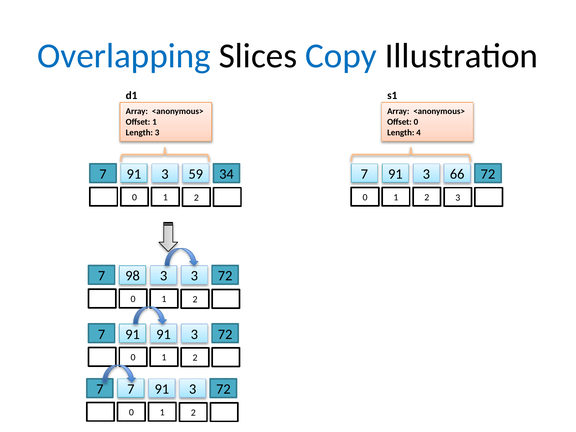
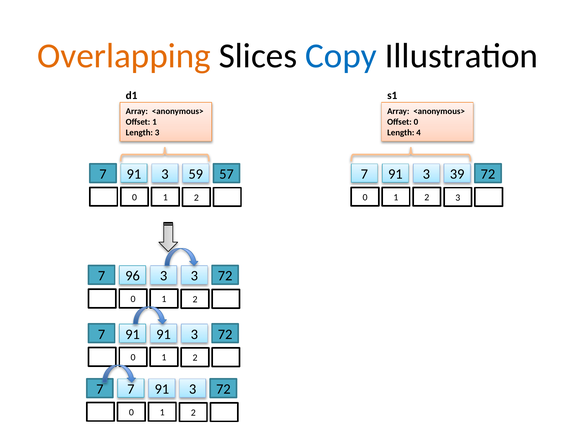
Overlapping colour: blue -> orange (124, 56)
34: 34 -> 57 (226, 174)
66: 66 -> 39 (457, 174)
98: 98 -> 96 (133, 276)
